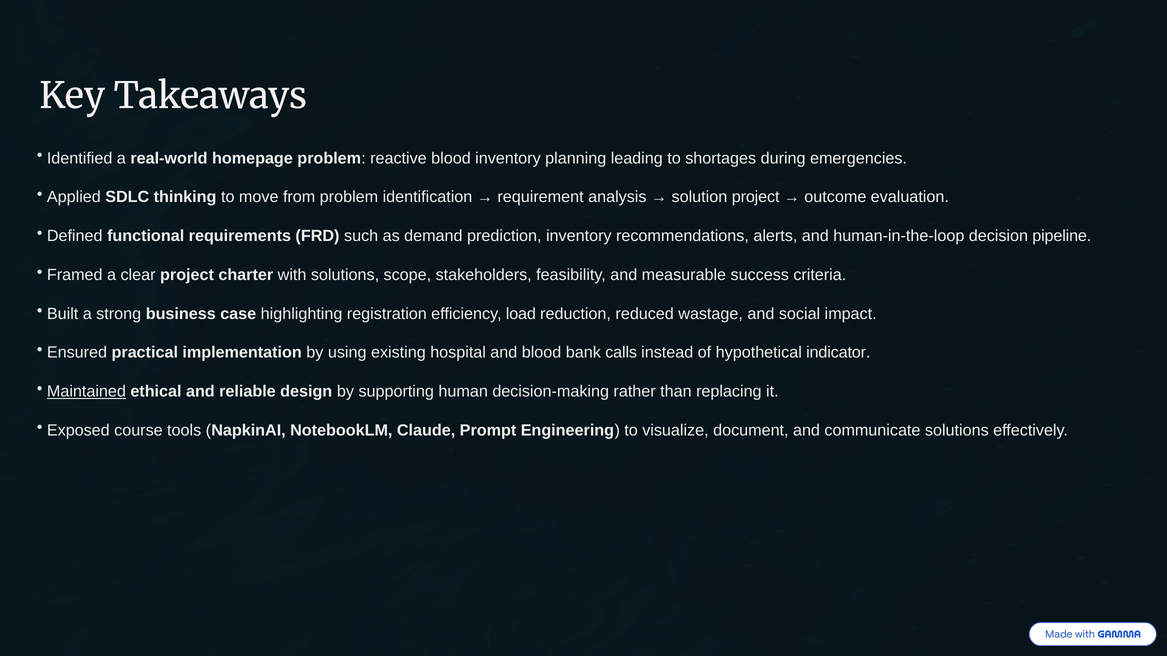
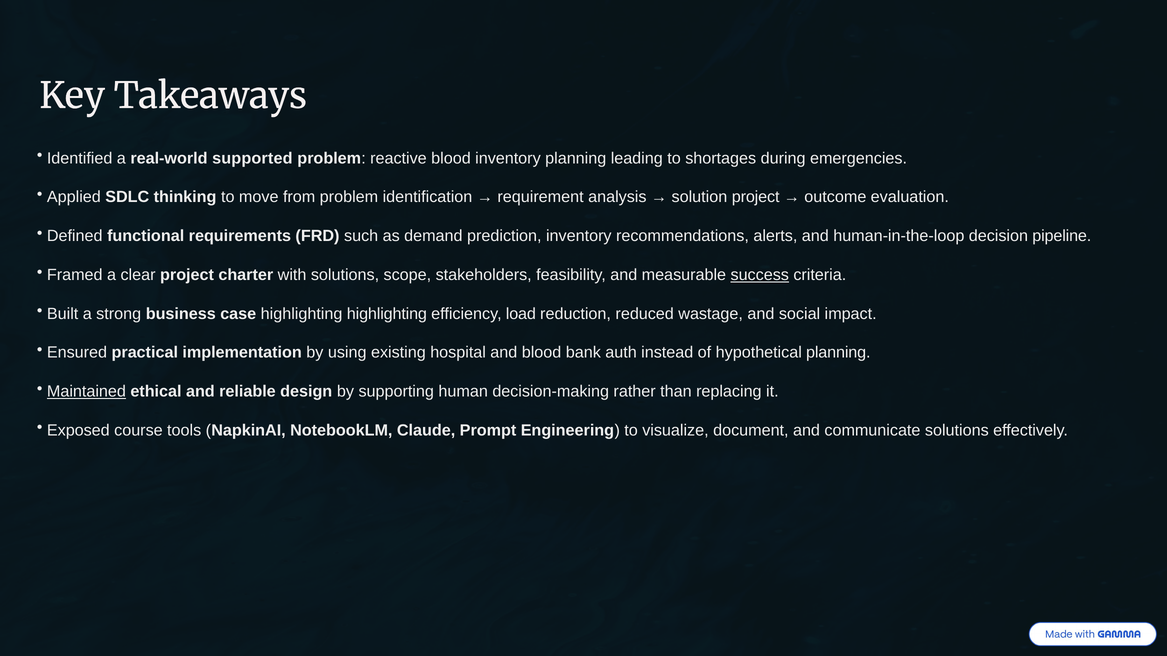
homepage: homepage -> supported (252, 158)
success underline: none -> present (760, 275)
highlighting registration: registration -> highlighting (387, 314)
calls: calls -> auth (621, 353)
hypothetical indicator: indicator -> planning (838, 353)
